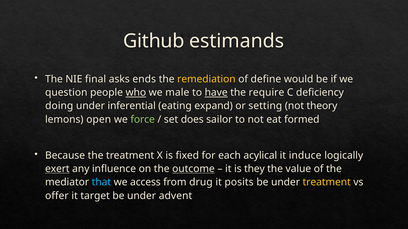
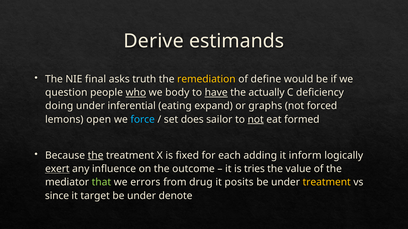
Github: Github -> Derive (154, 41)
ends: ends -> truth (144, 79)
male: male -> body (177, 93)
require: require -> actually (267, 93)
setting: setting -> graphs (265, 106)
theory: theory -> forced (322, 106)
force colour: light green -> light blue (143, 120)
not underline: none -> present (256, 120)
the underline: none -> present (96, 156)
acylical: acylical -> adding (260, 156)
induce: induce -> inform (305, 156)
outcome underline: present -> none (193, 169)
they: they -> tries (254, 169)
that colour: light blue -> light green (101, 183)
access: access -> errors (145, 183)
offer: offer -> since (57, 196)
advent: advent -> denote (176, 196)
